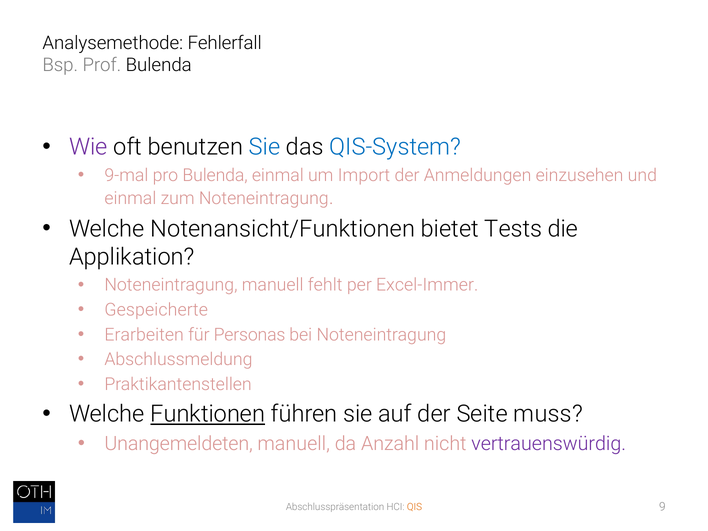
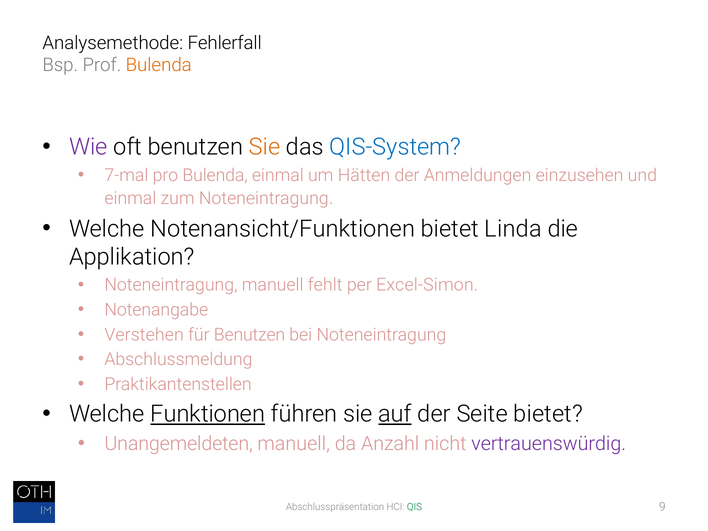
Bulenda colour: black -> orange (159, 65)
Sie colour: blue -> orange (265, 147)
9-mal: 9-mal -> 7-mal (126, 175)
Import: Import -> Hätten (364, 175)
Tests: Tests -> Linda (513, 229)
Excel-Immer: Excel-Immer -> Excel-Simon (427, 285)
Gespeicherte: Gespeicherte -> Notenangabe (156, 310)
Erarbeiten: Erarbeiten -> Verstehen (144, 335)
für Personas: Personas -> Benutzen (250, 335)
auf underline: none -> present (395, 414)
Seite muss: muss -> bietet (548, 414)
QIS colour: orange -> green (414, 507)
